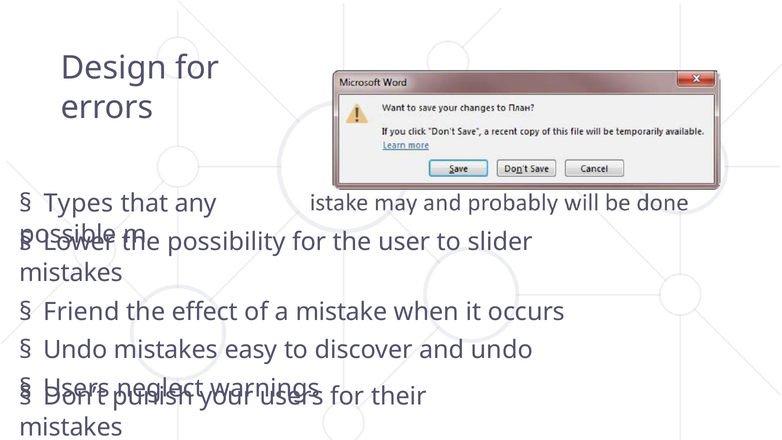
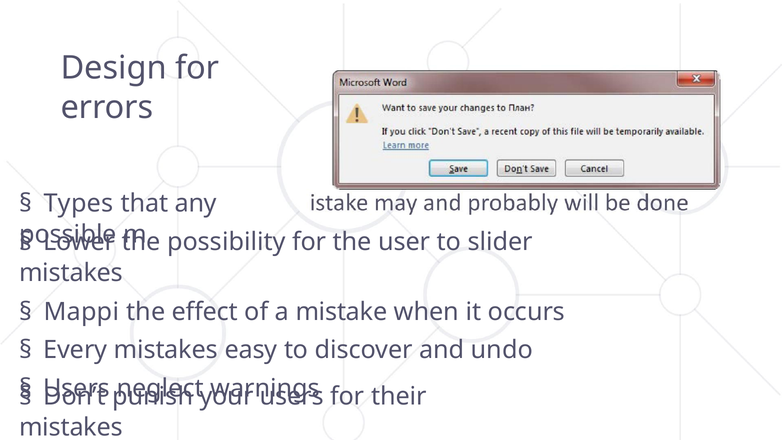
Friend: Friend -> Mappi (81, 312)
Undo: Undo -> Every (75, 350)
